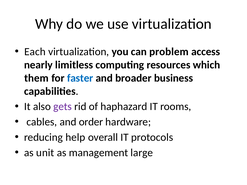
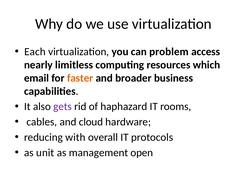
them: them -> email (37, 78)
faster colour: blue -> orange (80, 78)
order: order -> cloud (91, 122)
help: help -> with (75, 137)
large: large -> open (142, 153)
